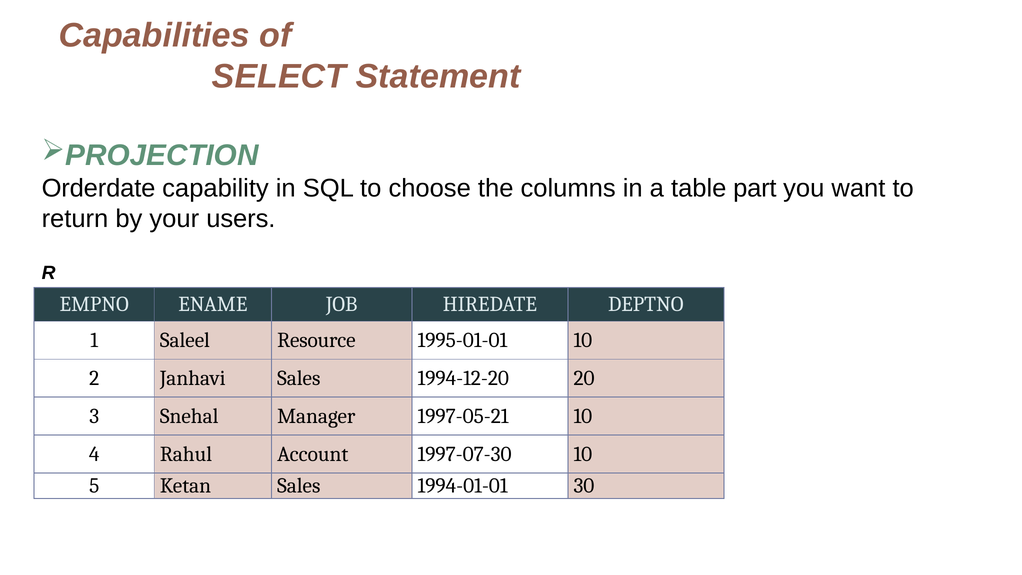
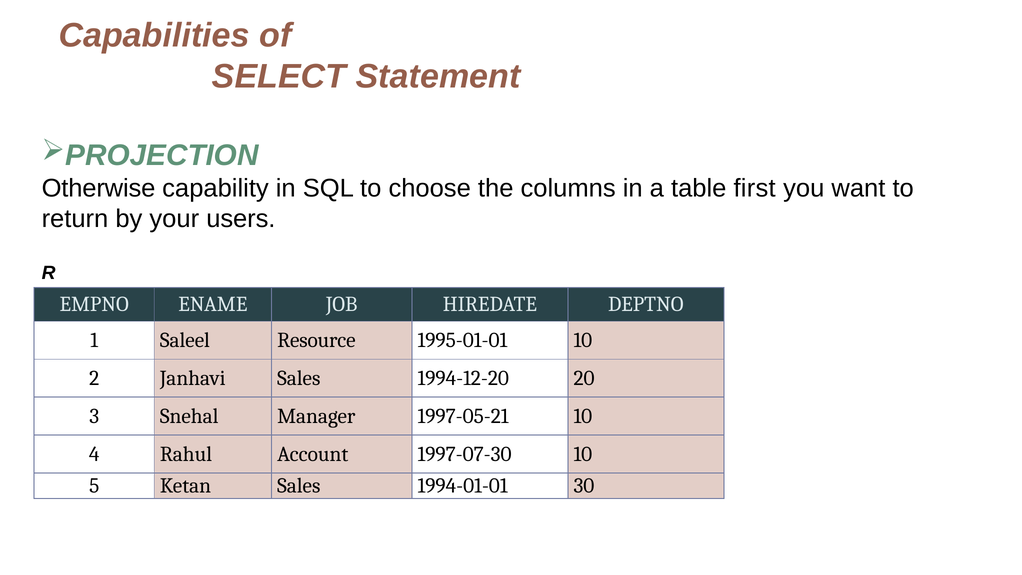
Orderdate: Orderdate -> Otherwise (99, 188)
part: part -> first (755, 188)
